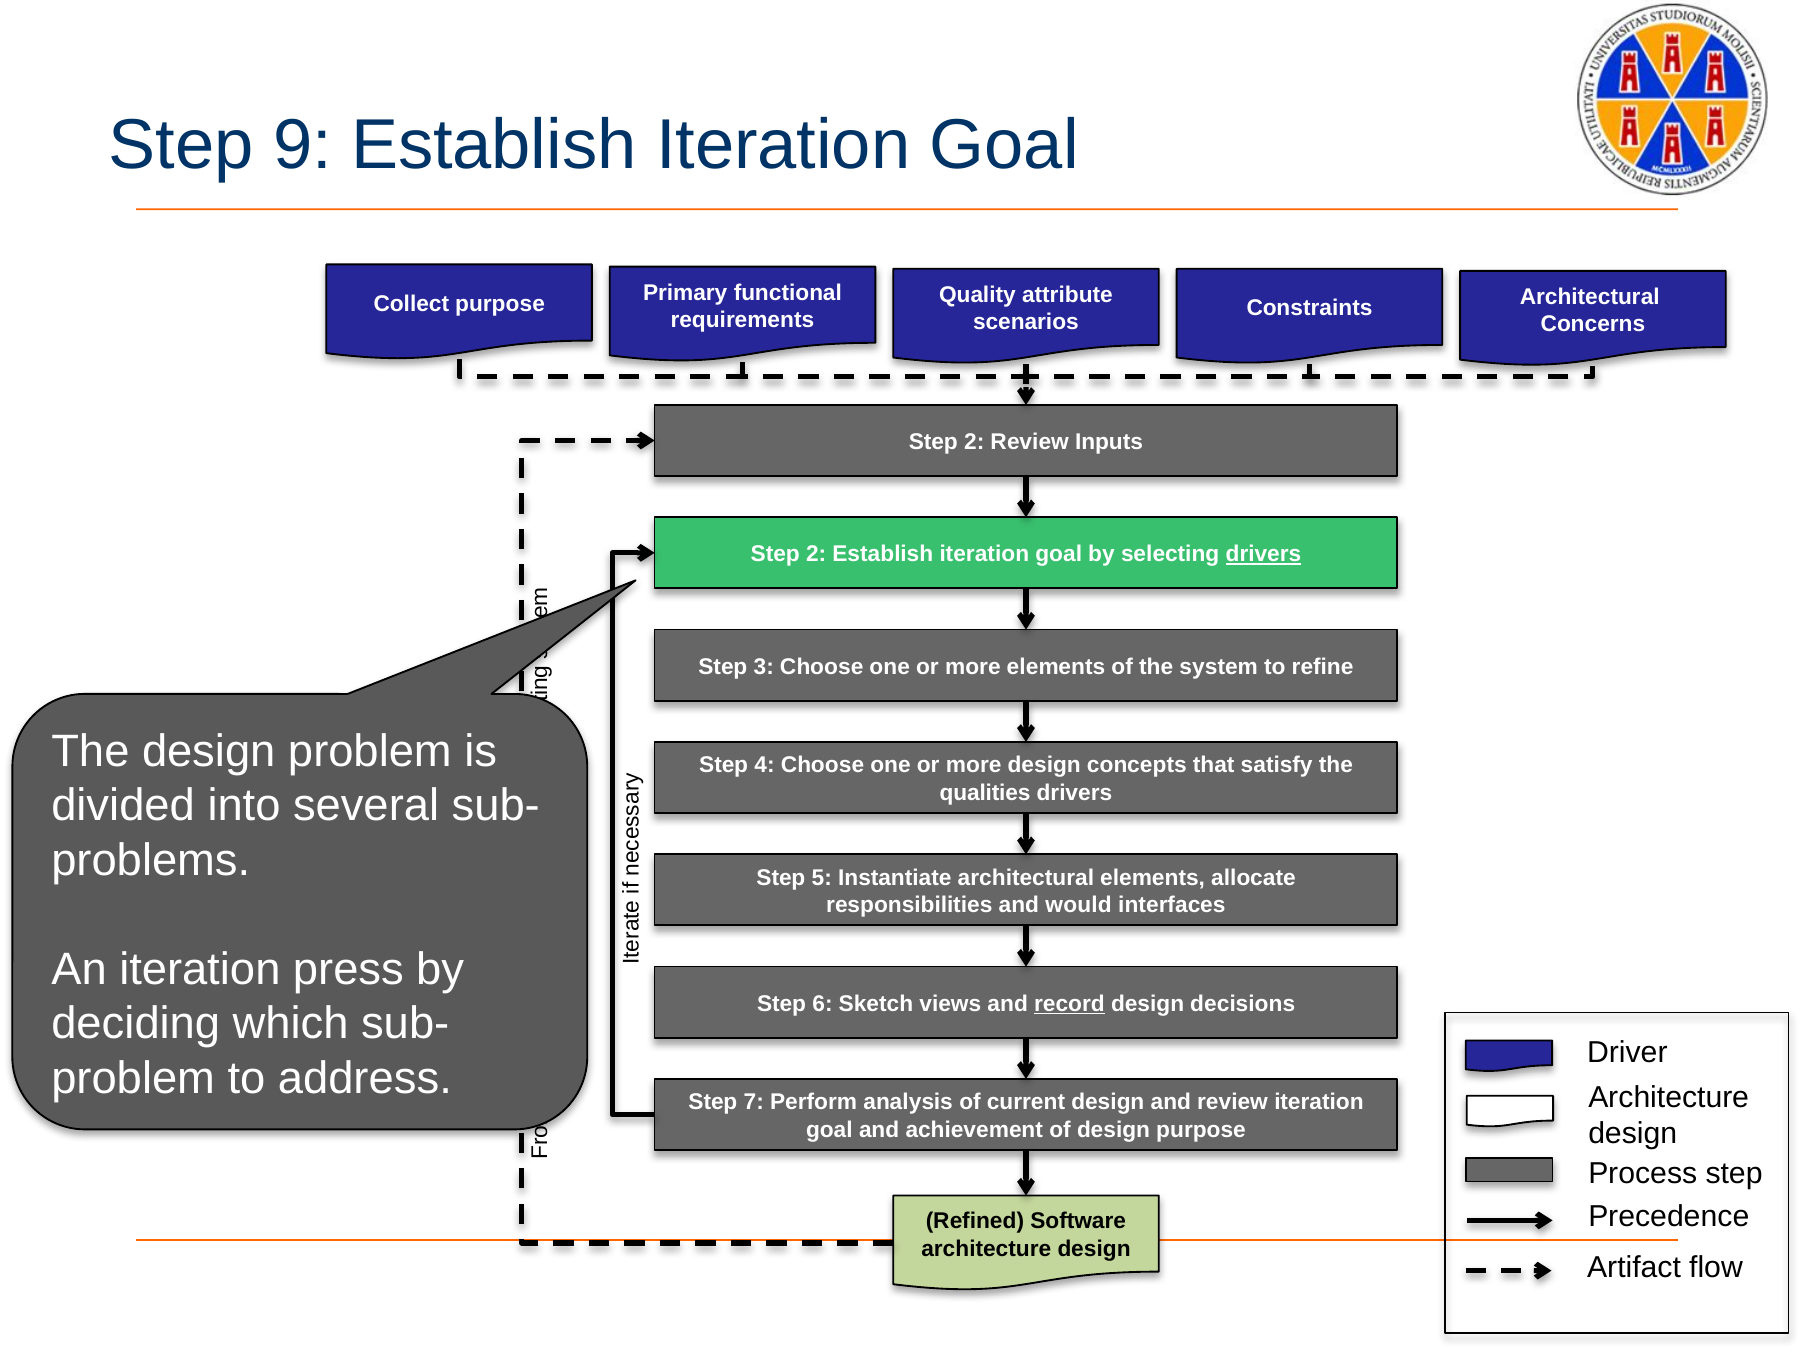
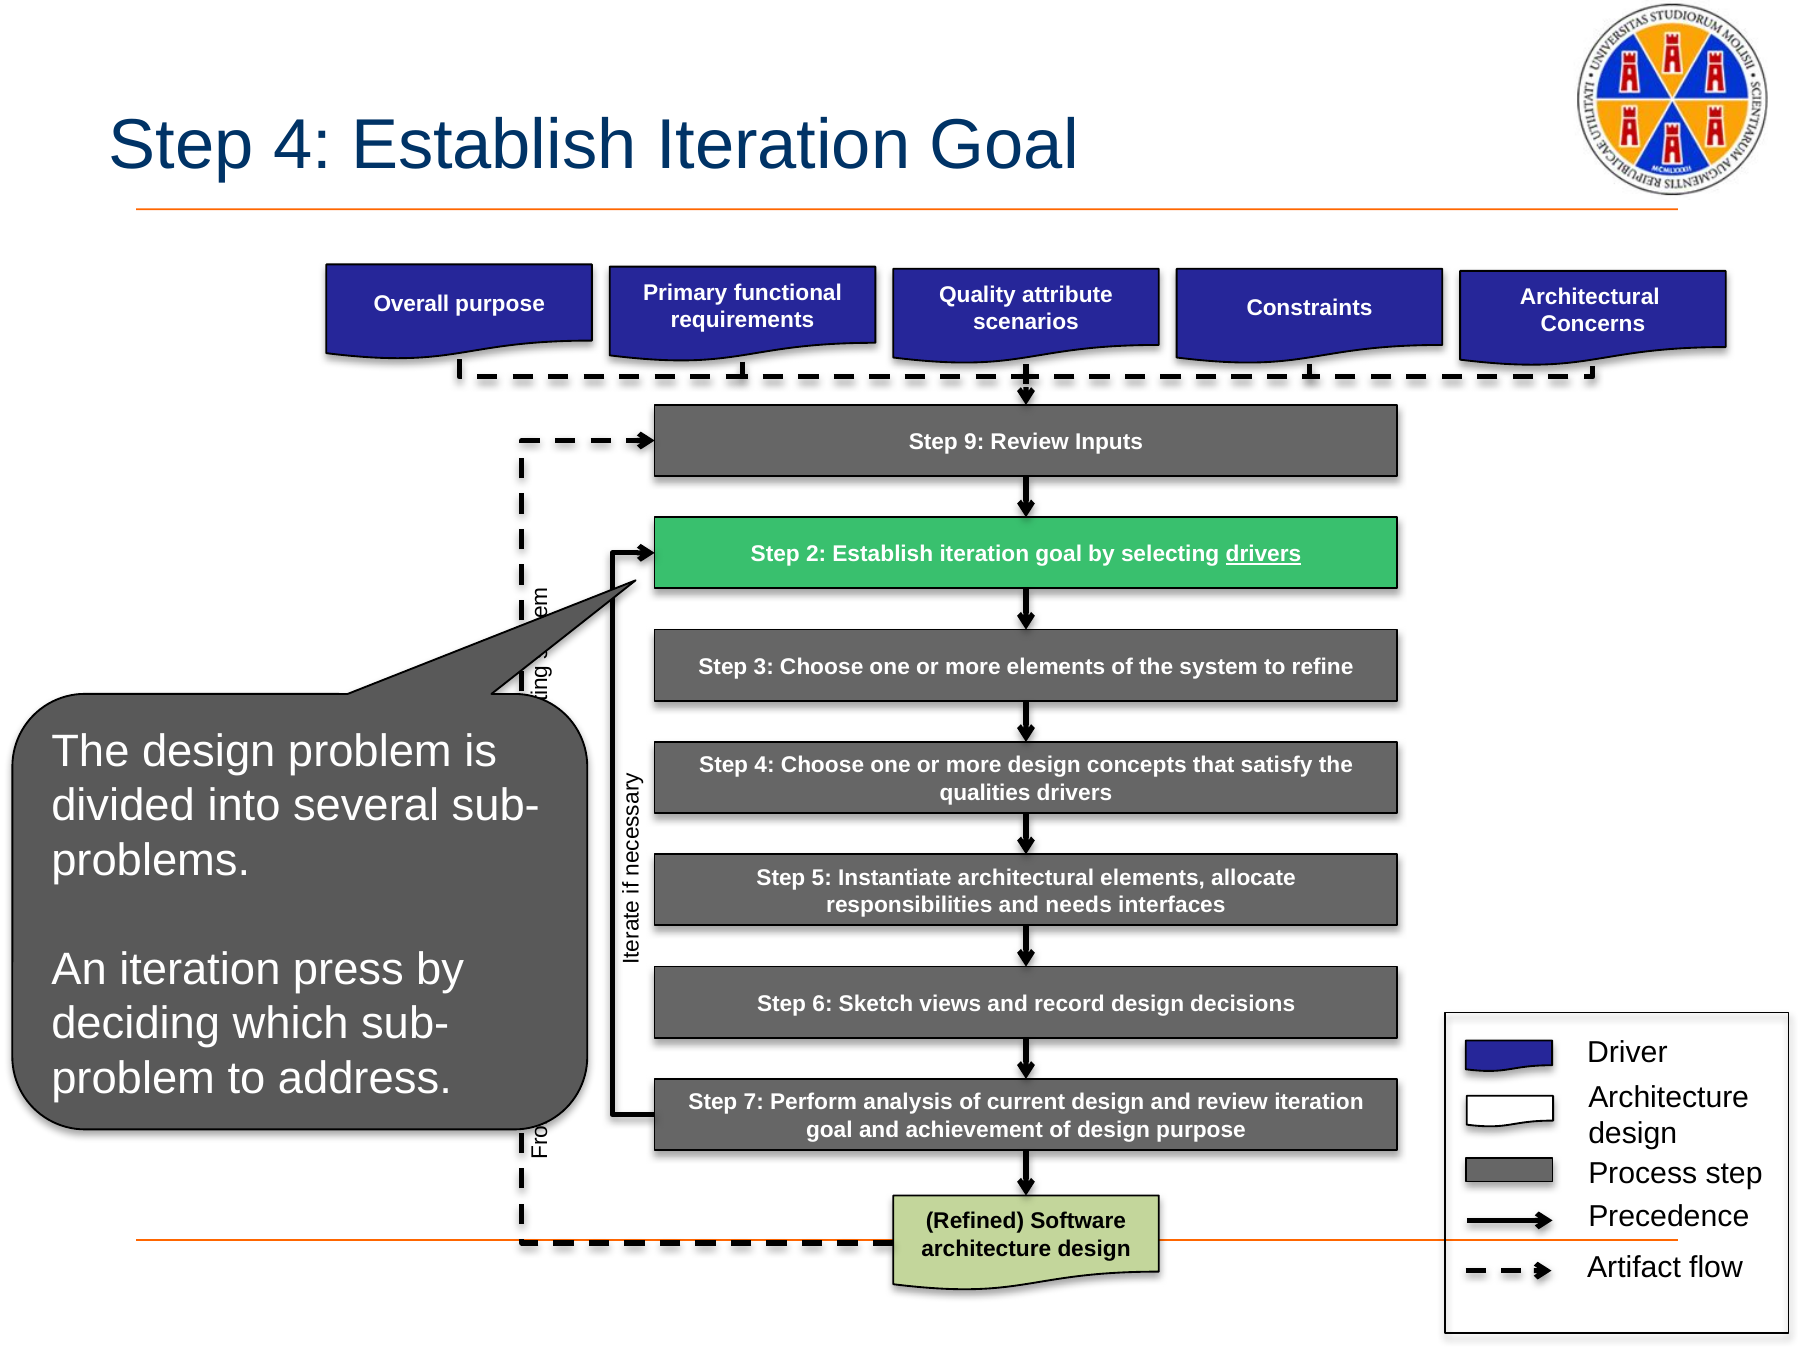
9: 9 -> 4 (302, 145)
Collect: Collect -> Overall (411, 304)
2: 2 -> 9 (974, 442)
would: would -> needs (1079, 905)
record underline: present -> none (1069, 1003)
